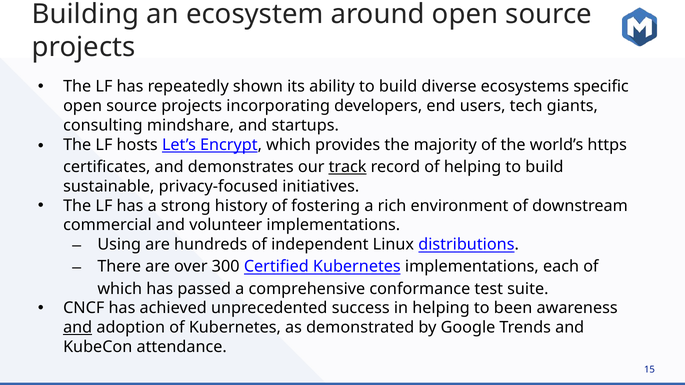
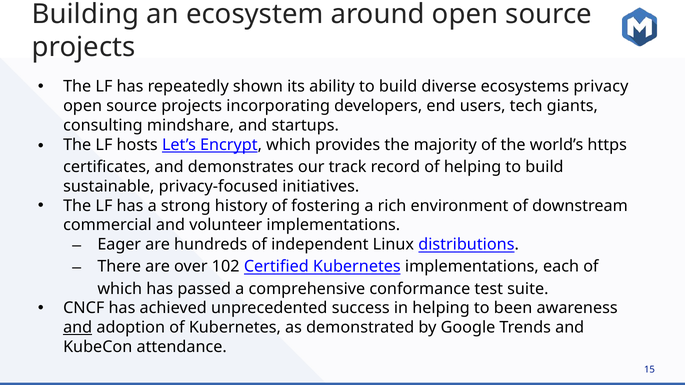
specific: specific -> privacy (601, 87)
track underline: present -> none (348, 167)
Using: Using -> Eager (119, 245)
300: 300 -> 102 (226, 267)
